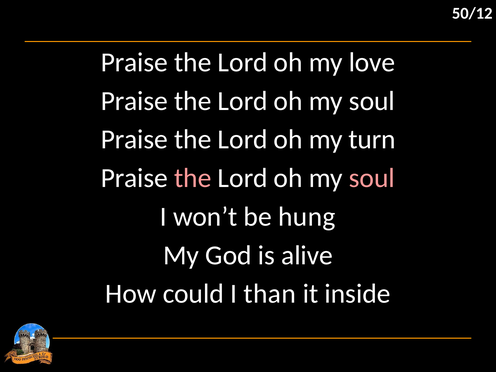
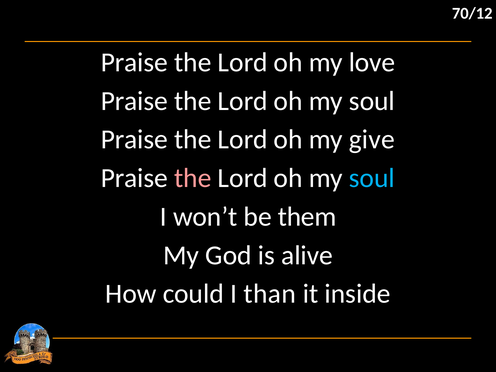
50/12: 50/12 -> 70/12 (472, 14)
turn: turn -> give (372, 140)
soul colour: pink -> light blue (372, 178)
hung: hung -> them (307, 217)
